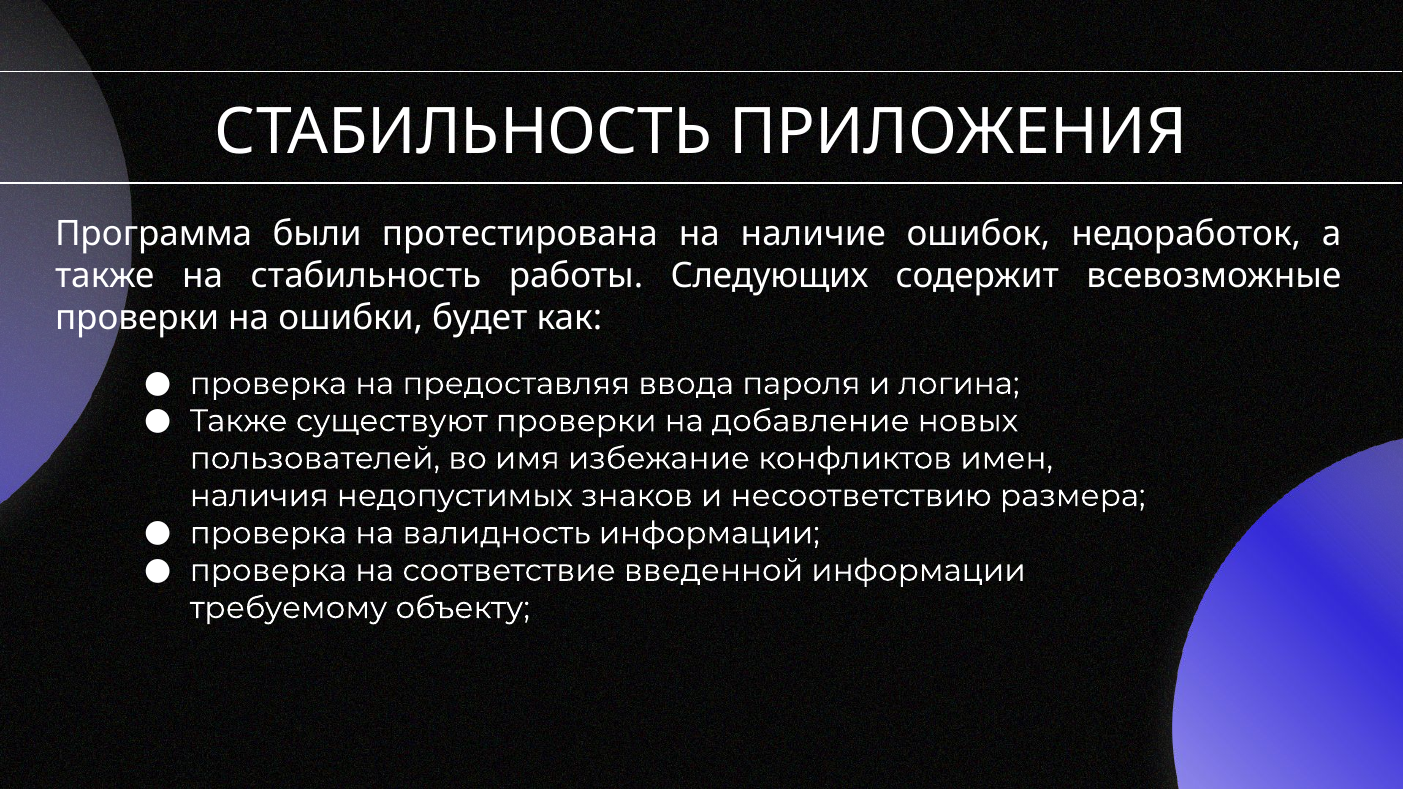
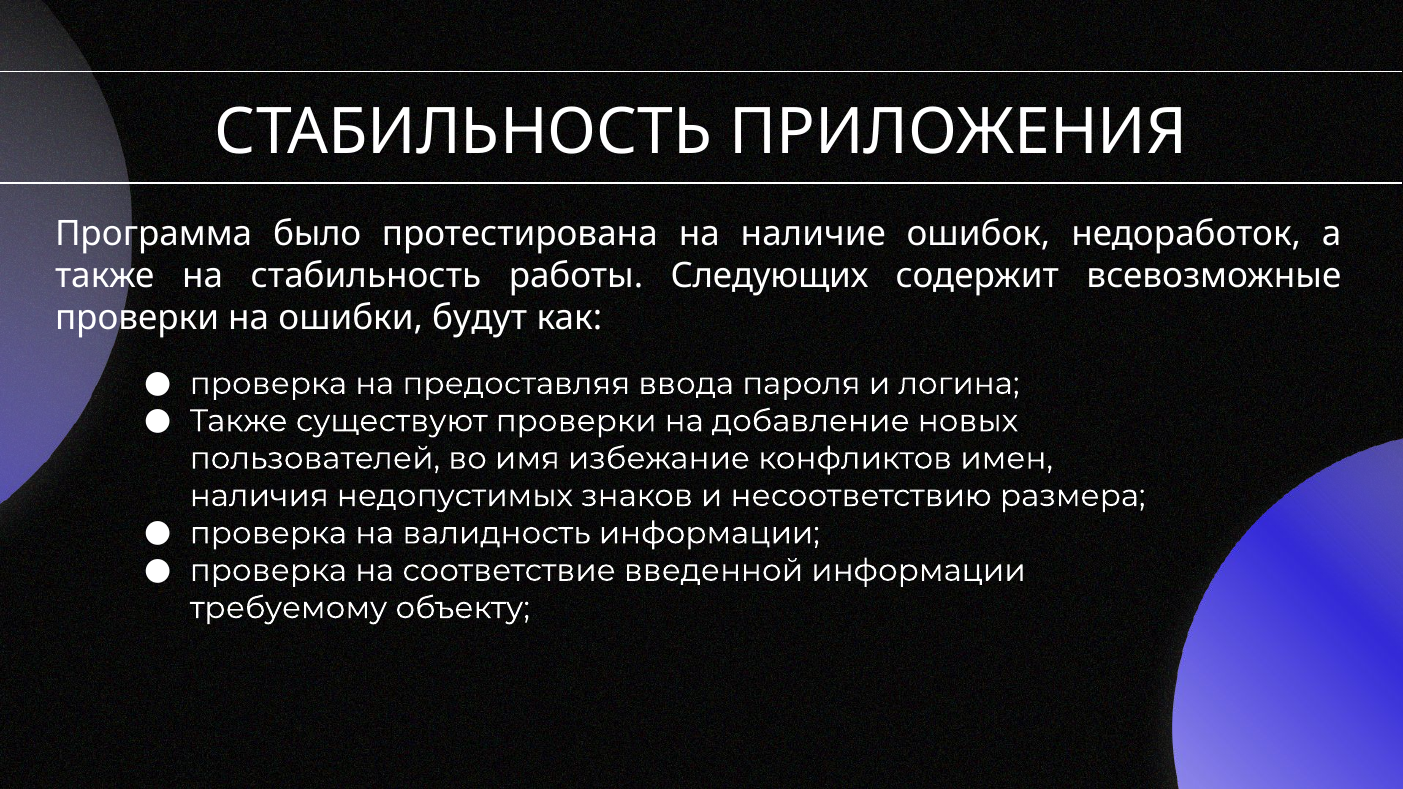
были: были -> было (317, 234)
будет: будет -> будут (480, 318)
